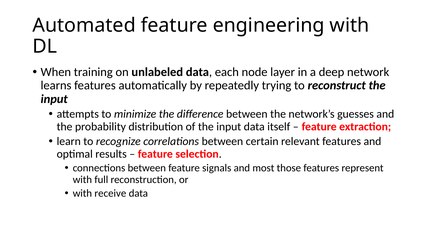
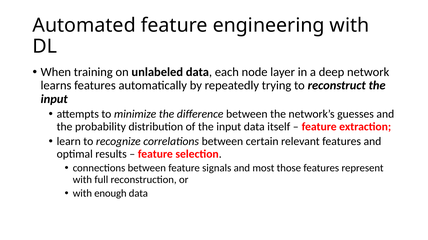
receive: receive -> enough (110, 194)
